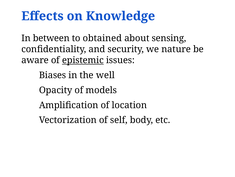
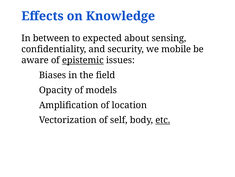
obtained: obtained -> expected (102, 38)
nature: nature -> mobile (176, 49)
well: well -> field (105, 75)
etc underline: none -> present (163, 120)
